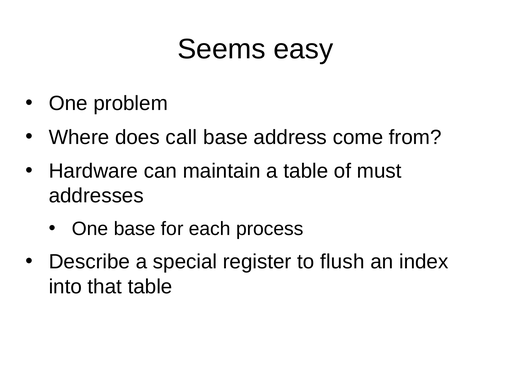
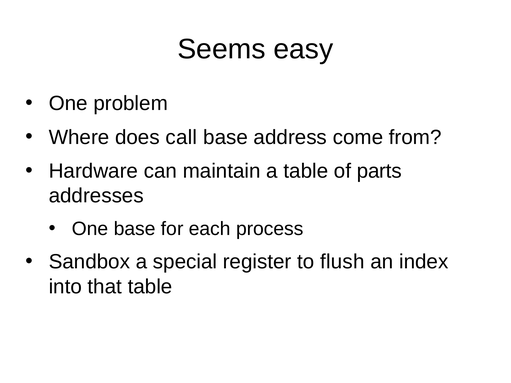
must: must -> parts (379, 171)
Describe: Describe -> Sandbox (89, 262)
